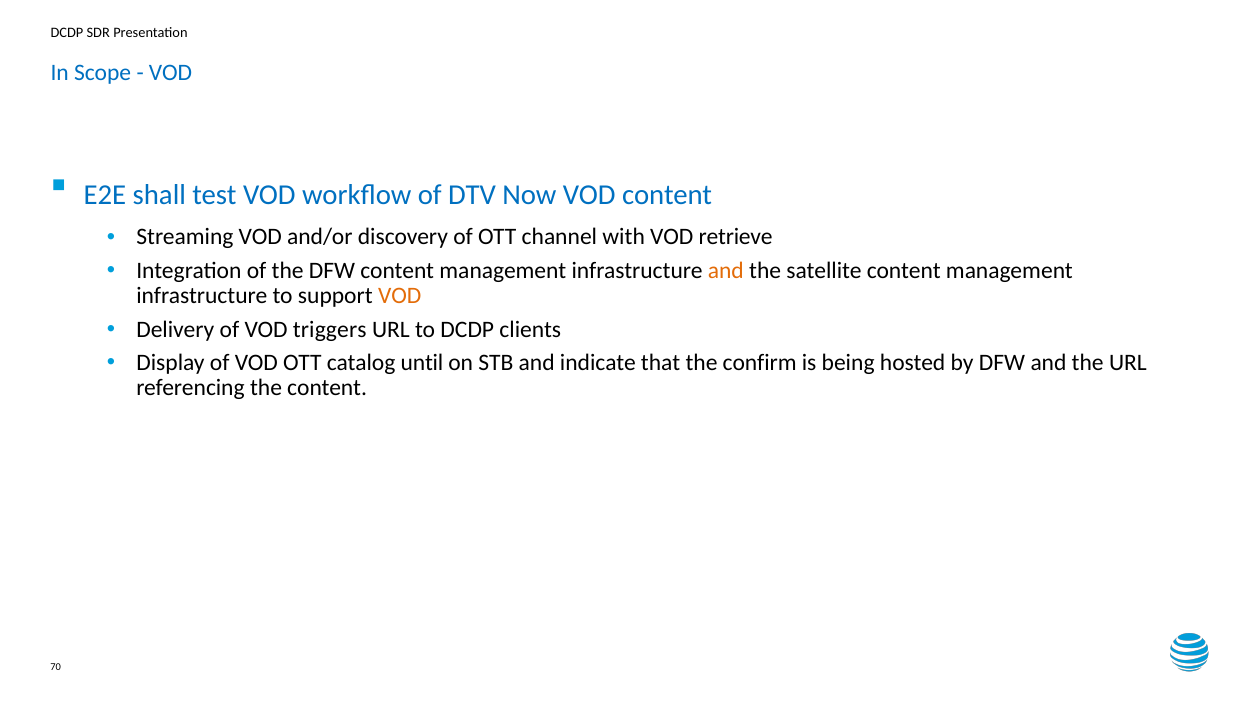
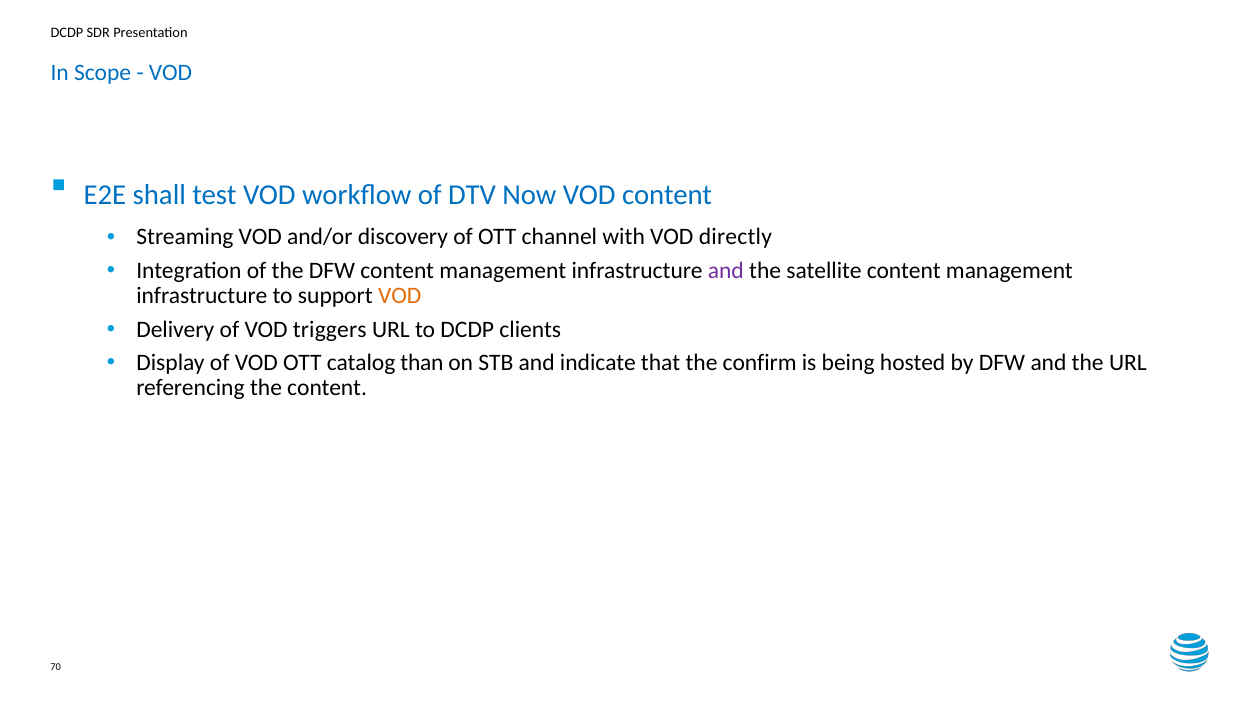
retrieve: retrieve -> directly (735, 237)
and colour: orange -> purple (726, 270)
until: until -> than (422, 362)
